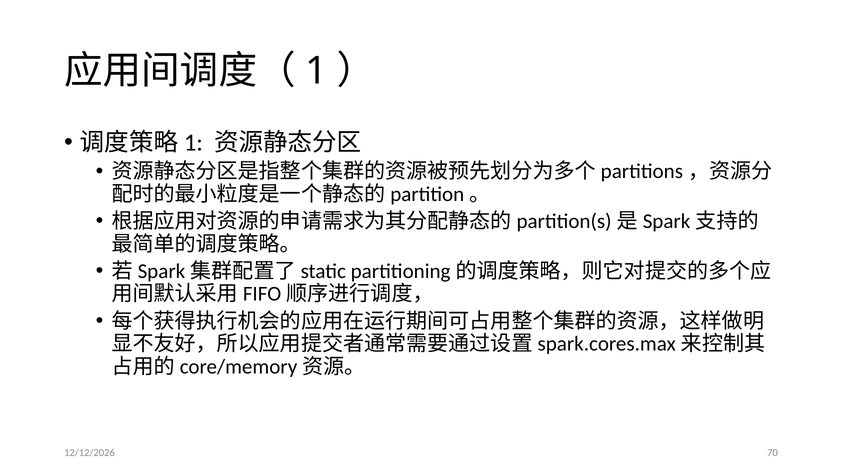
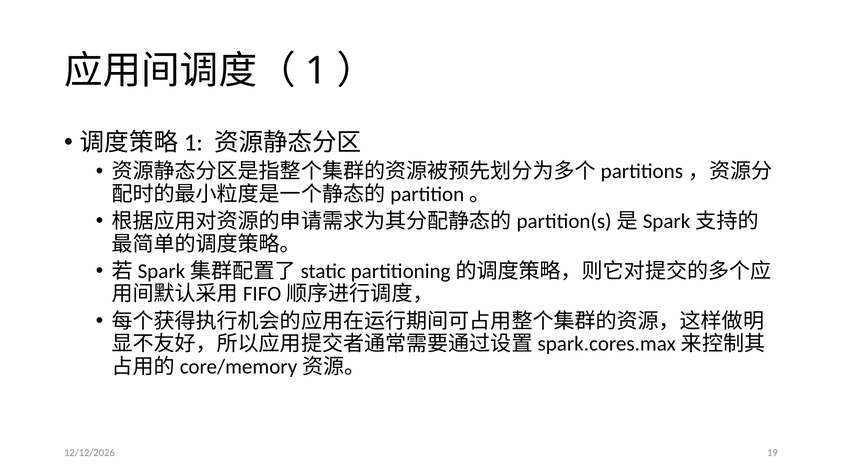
70: 70 -> 19 (772, 452)
